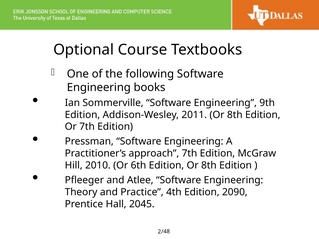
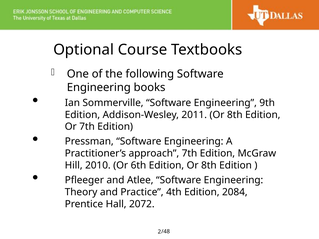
2090: 2090 -> 2084 (235, 192)
2045: 2045 -> 2072 (142, 204)
